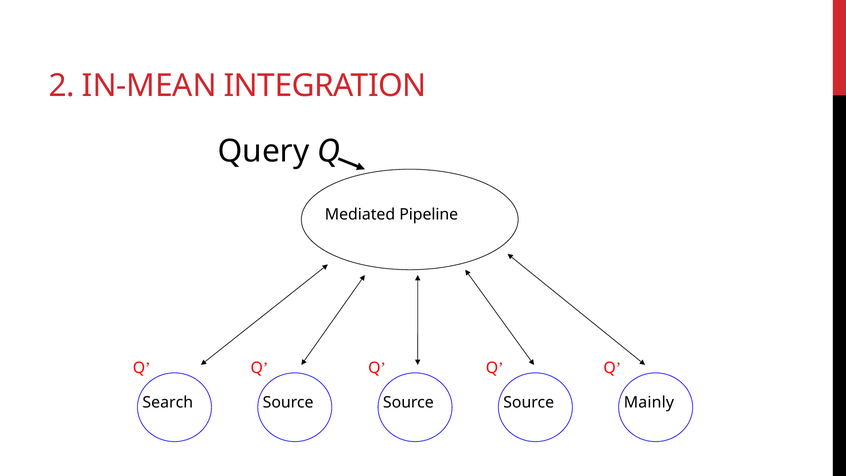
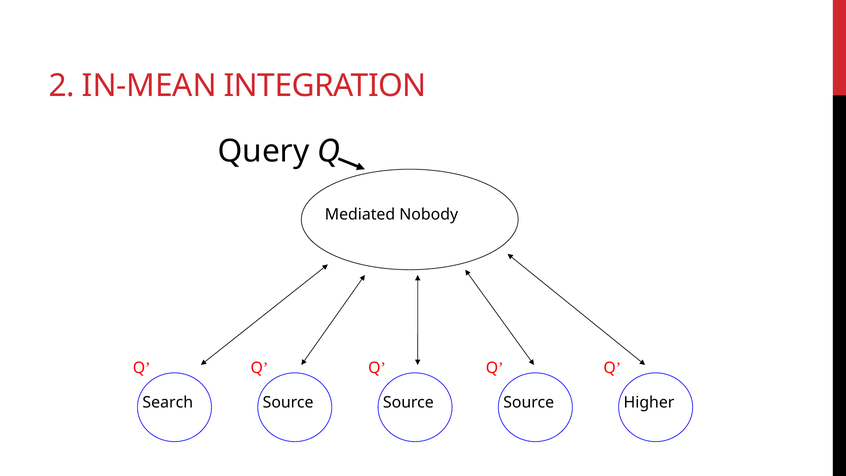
Pipeline: Pipeline -> Nobody (429, 215)
Mainly: Mainly -> Higher (649, 402)
